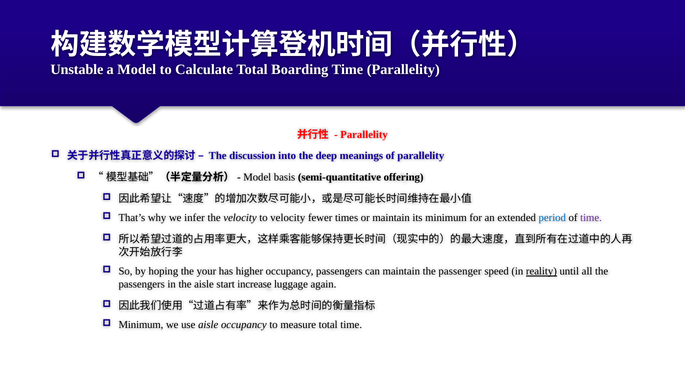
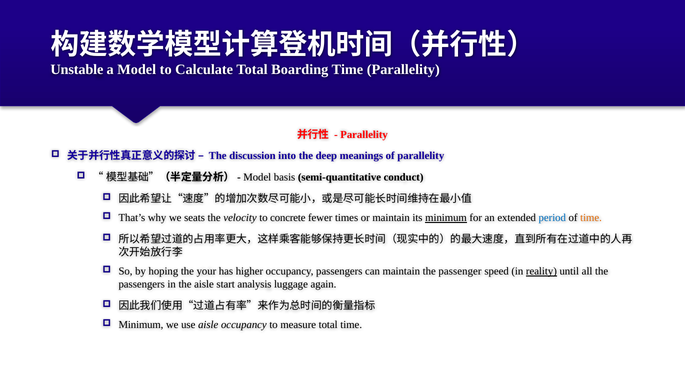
offering: offering -> conduct (404, 177)
infer: infer -> seats (195, 218)
to velocity: velocity -> concrete (288, 218)
minimum underline: none -> present (446, 218)
time colour: purple -> orange (591, 218)
increase: increase -> analysis (254, 285)
